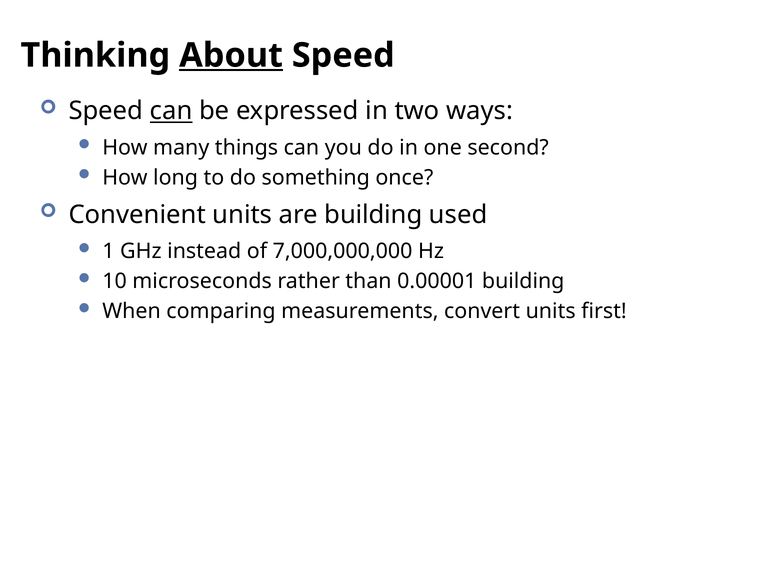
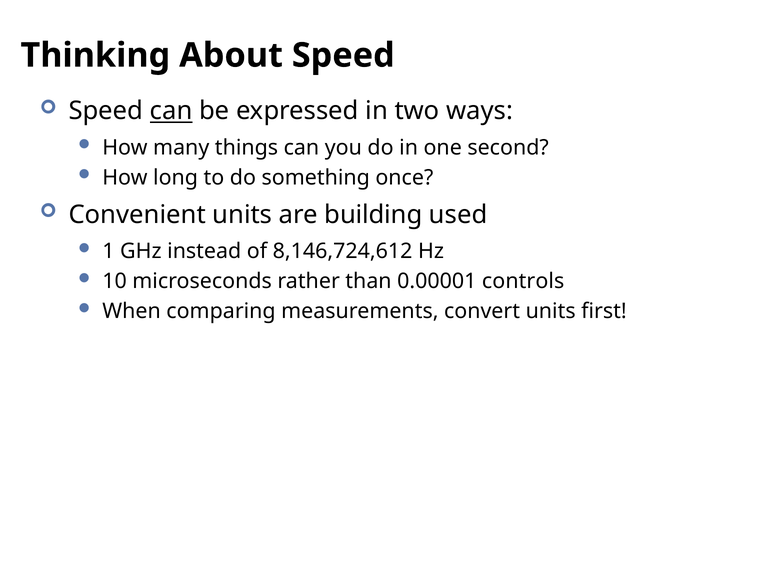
About underline: present -> none (231, 55)
7,000,000,000: 7,000,000,000 -> 8,146,724,612 (343, 251)
0.00001 building: building -> controls (523, 281)
